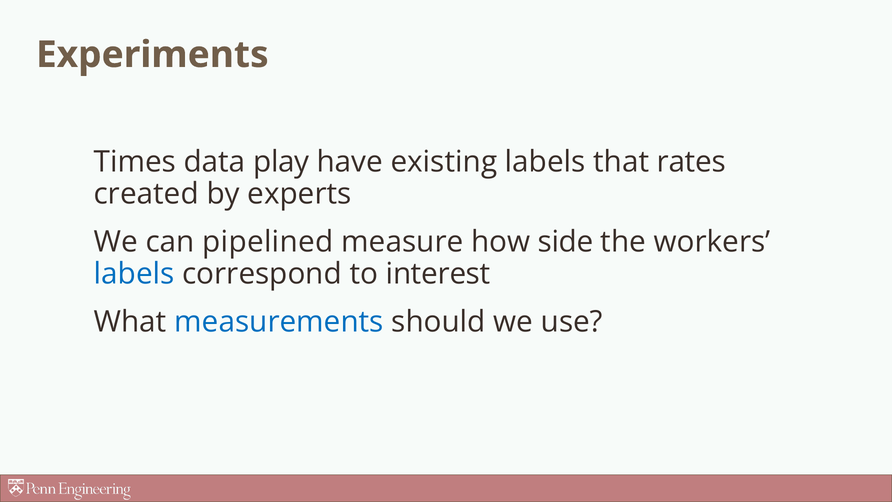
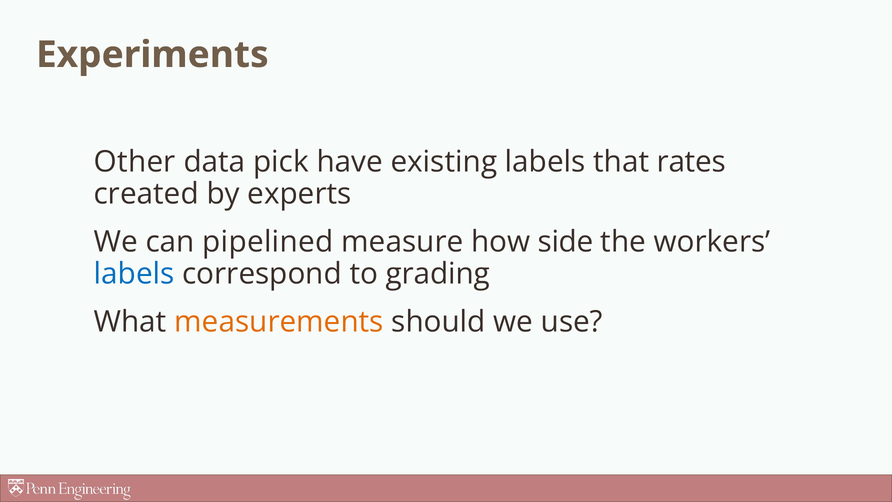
Times: Times -> Other (135, 162)
play: play -> pick (281, 162)
interest: interest -> grading (438, 274)
measurements colour: blue -> orange (279, 322)
